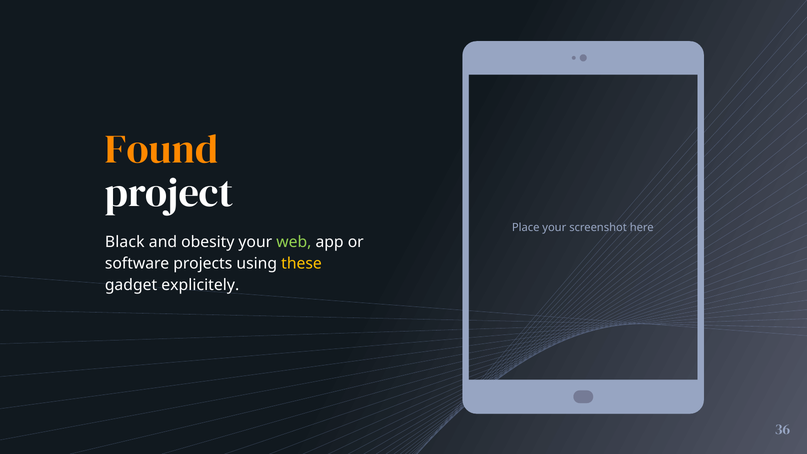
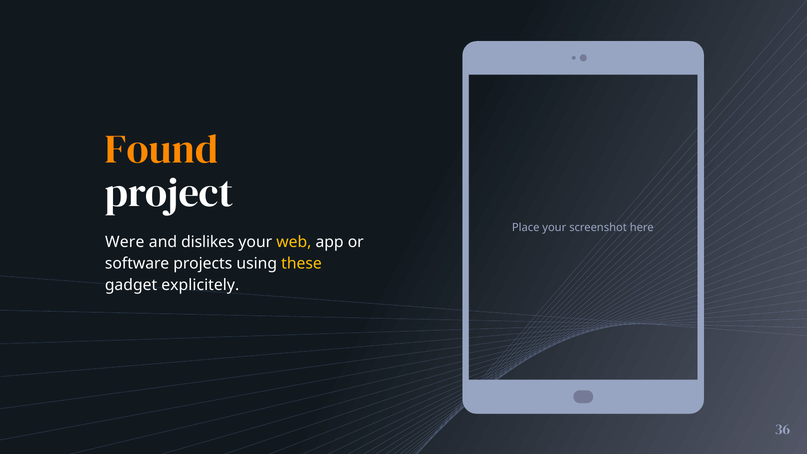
Black: Black -> Were (125, 242)
obesity: obesity -> dislikes (208, 242)
web colour: light green -> yellow (294, 242)
